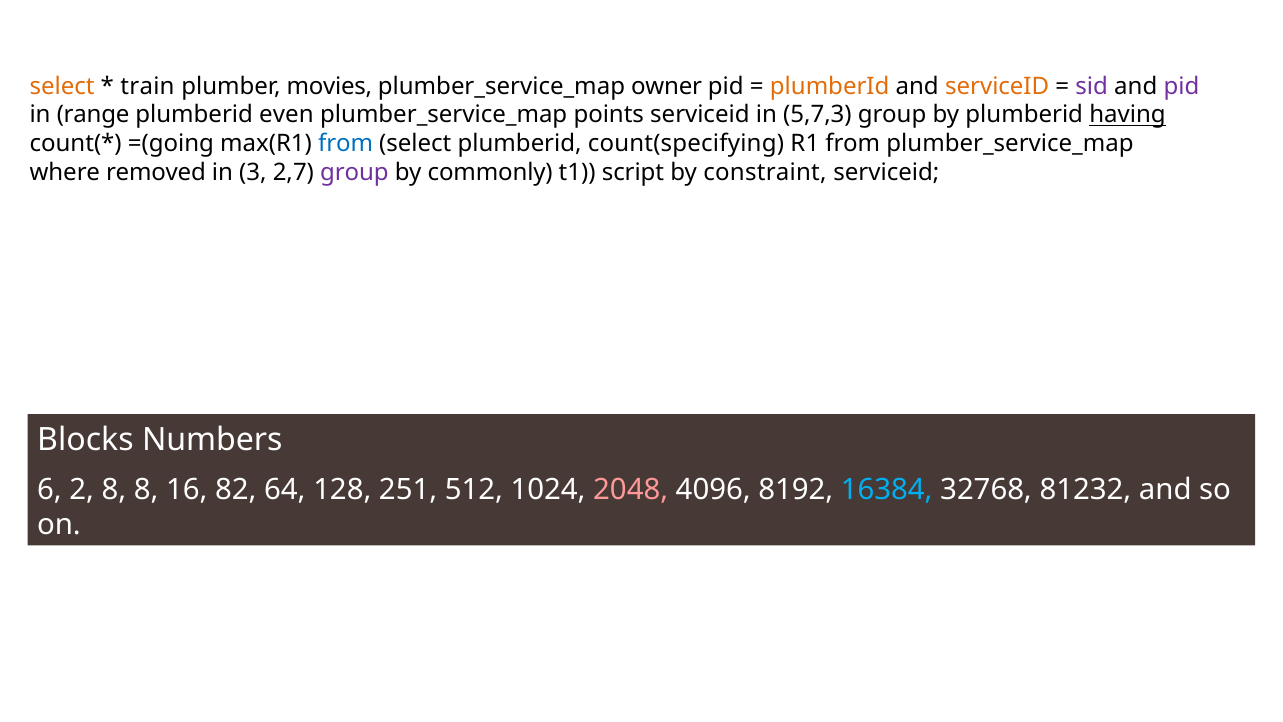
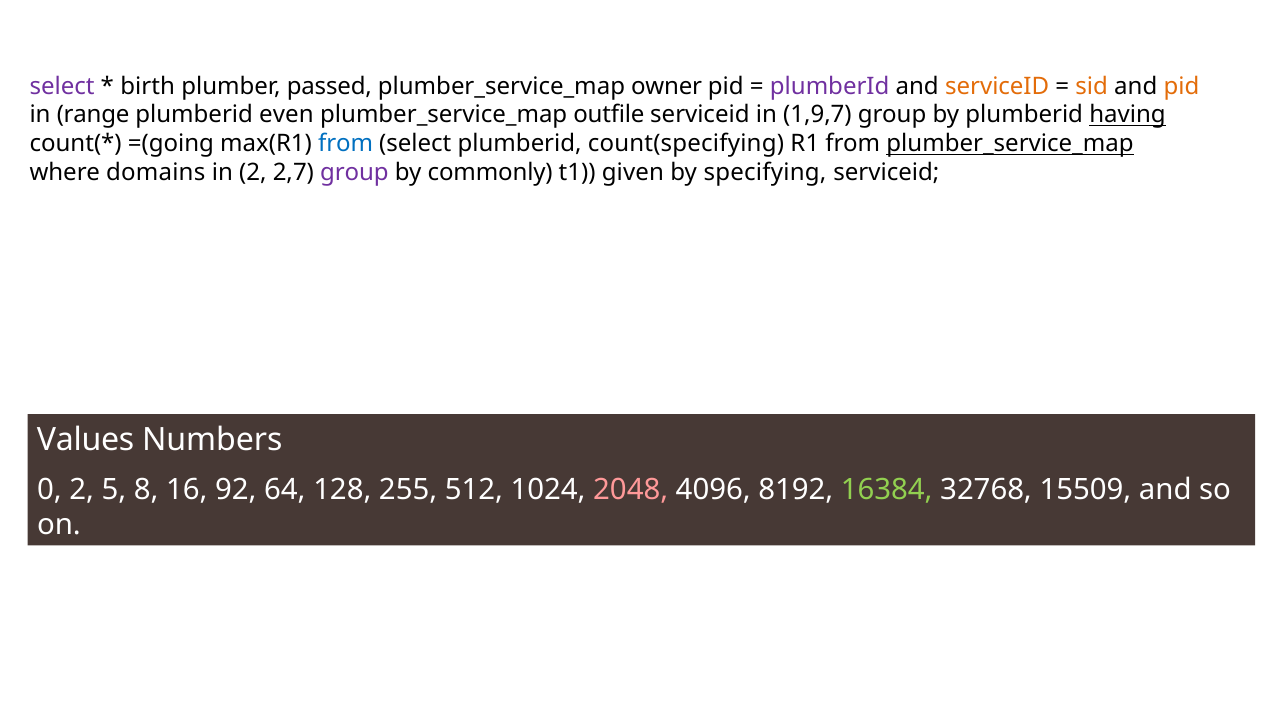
select colour: orange -> purple (62, 86)
train: train -> birth (148, 86)
movies: movies -> passed (329, 86)
plumberId colour: orange -> purple (830, 86)
sid colour: purple -> orange (1092, 86)
pid colour: purple -> orange (1182, 86)
points: points -> outfile (609, 115)
5,7,3: 5,7,3 -> 1,9,7 (817, 115)
plumber_service_map underline: none -> present (1010, 144)
removed: removed -> domains (156, 173)
in 3: 3 -> 2 (253, 173)
script: script -> given (633, 173)
constraint: constraint -> specifying (765, 173)
Blocks: Blocks -> Values (86, 440)
6: 6 -> 0 (49, 490)
2 8: 8 -> 5 (114, 490)
82: 82 -> 92 (236, 490)
251: 251 -> 255 (408, 490)
16384 colour: light blue -> light green (887, 490)
81232: 81232 -> 15509 (1085, 490)
